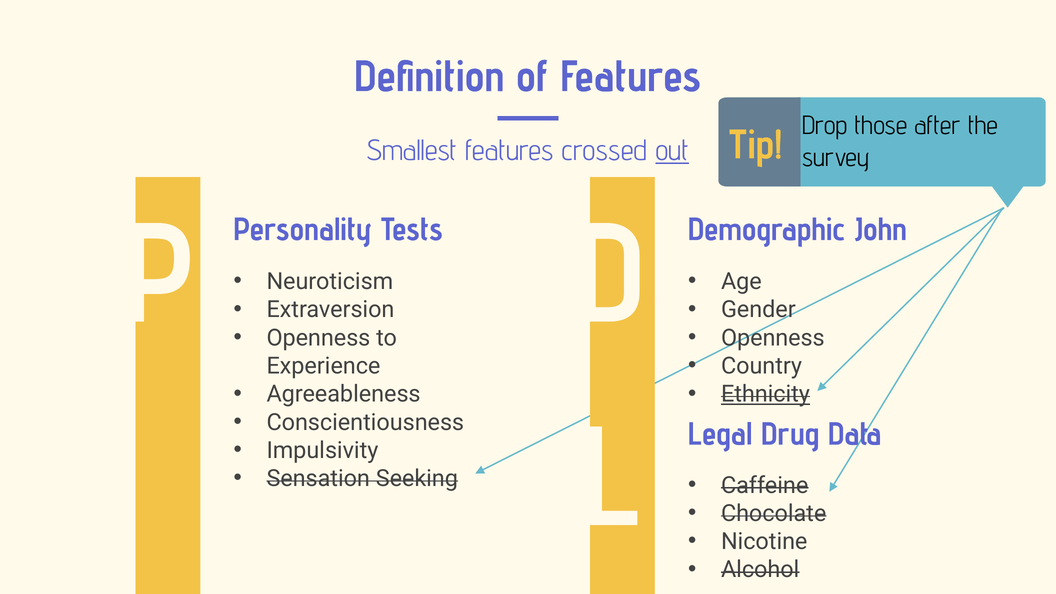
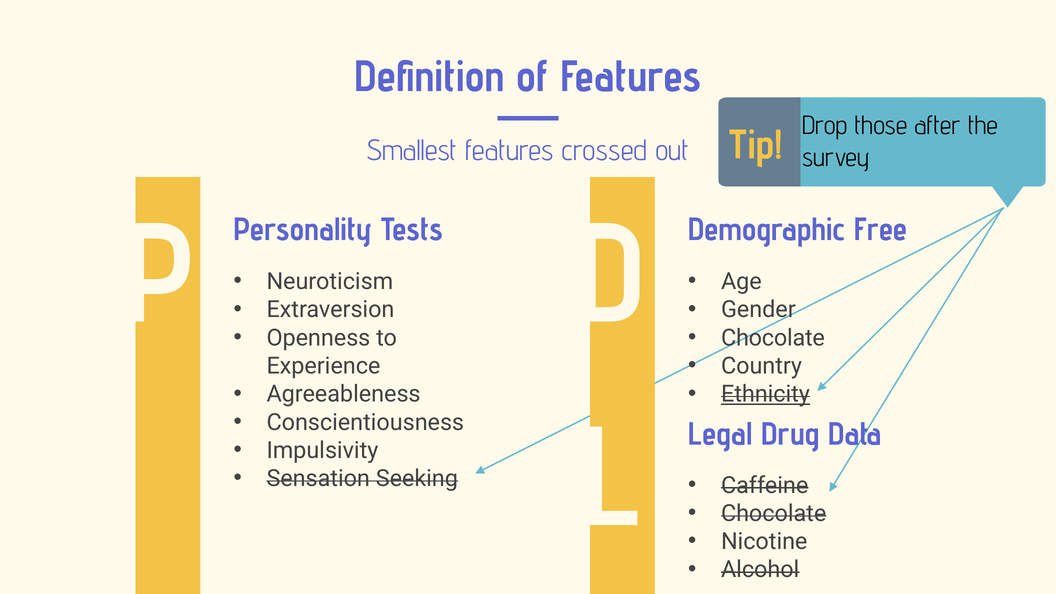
out underline: present -> none (672, 151)
John: John -> Free (880, 229)
Openness: Openness -> Chocolate (773, 338)
